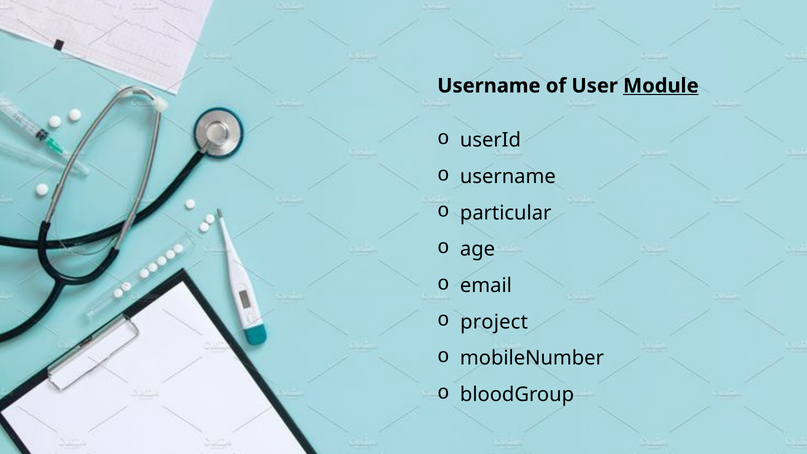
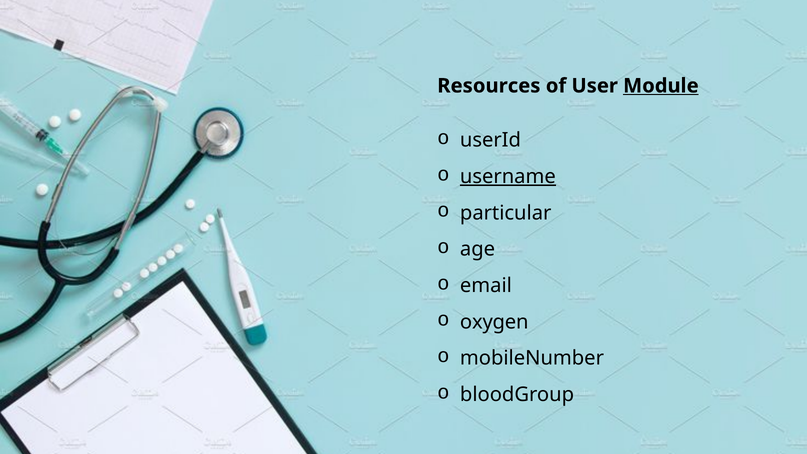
Username: Username -> Resources (489, 86)
username underline: none -> present (508, 177)
project: project -> oxygen (494, 322)
